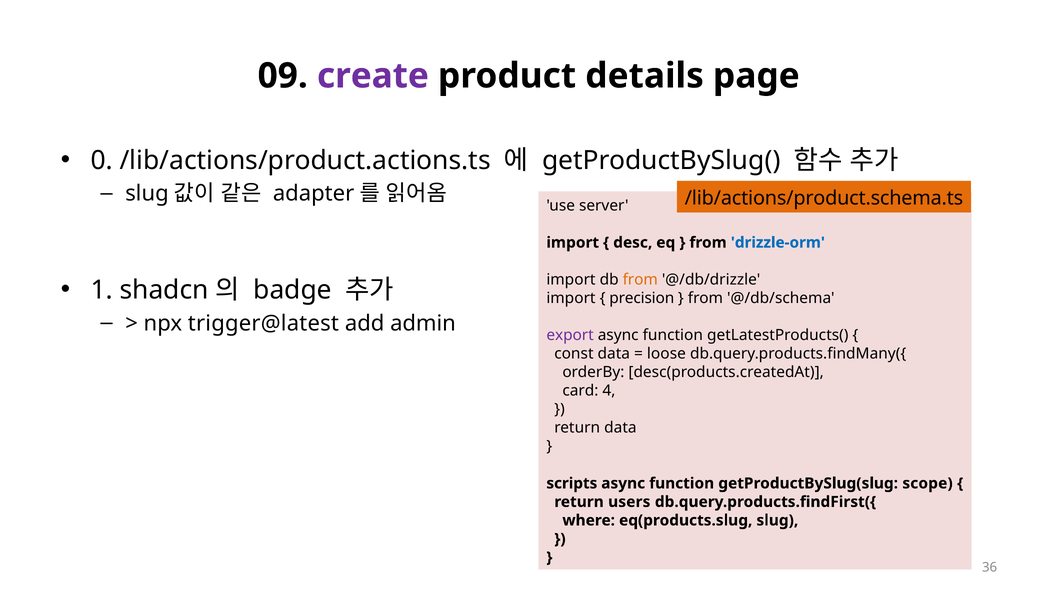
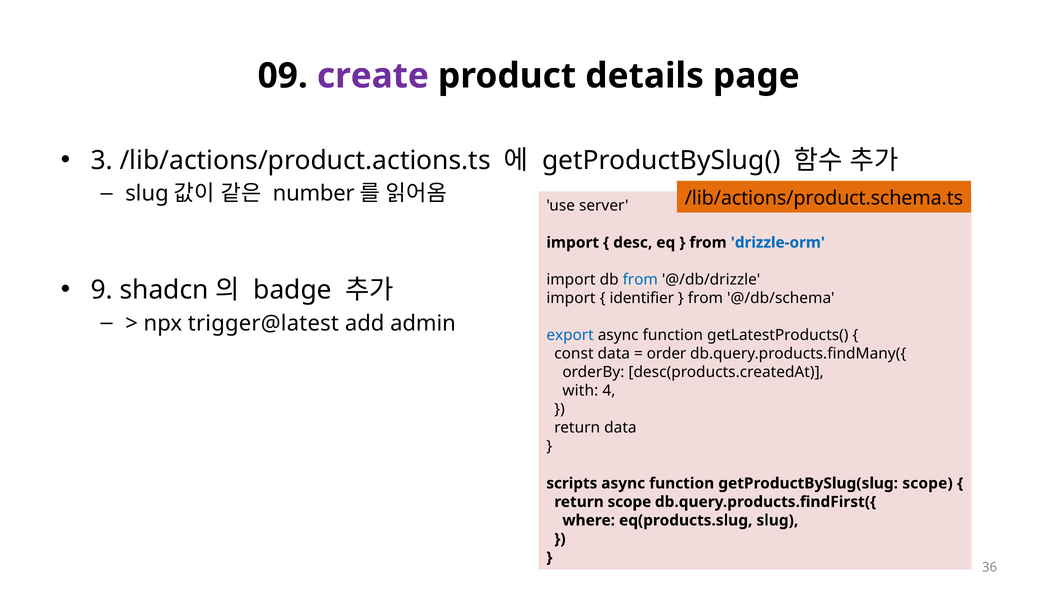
0: 0 -> 3 (102, 161)
adapter: adapter -> number (314, 194)
from colour: orange -> blue (640, 280)
1: 1 -> 9 (102, 290)
precision: precision -> identifier (642, 298)
export colour: purple -> blue (570, 335)
loose: loose -> order (667, 354)
card: card -> with (580, 391)
return users: users -> scope (629, 502)
